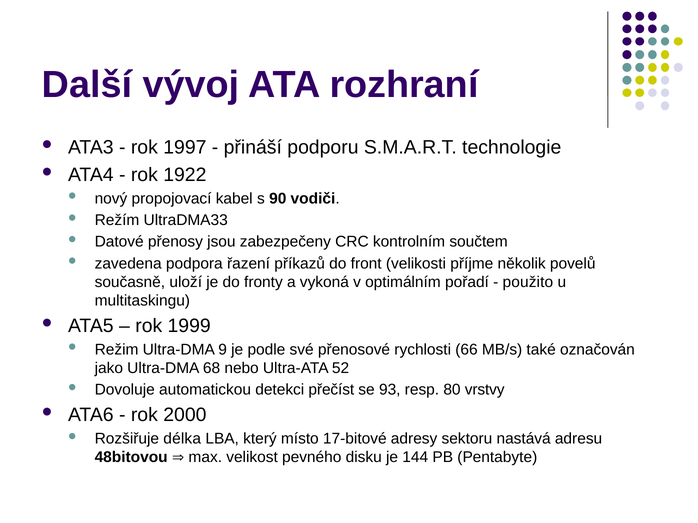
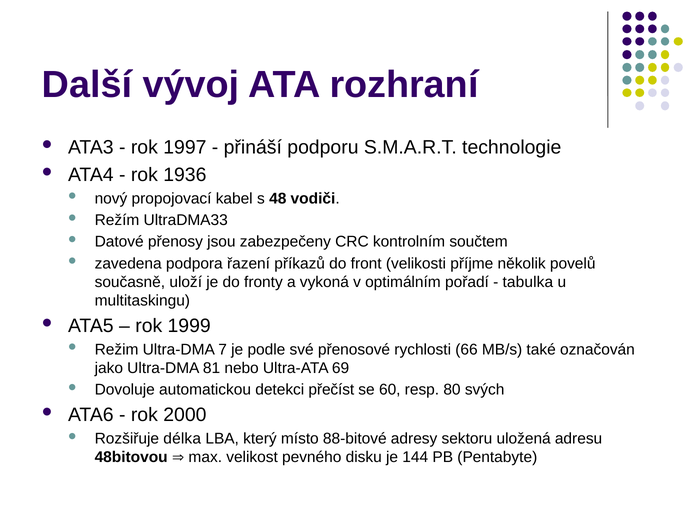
1922: 1922 -> 1936 (185, 175)
90: 90 -> 48 (278, 199)
použito: použito -> tabulka (528, 282)
9: 9 -> 7 (223, 350)
68: 68 -> 81 (212, 368)
52: 52 -> 69 (341, 368)
93: 93 -> 60 (390, 390)
vrstvy: vrstvy -> svých (485, 390)
17-bitové: 17-bitové -> 88-bitové (355, 439)
nastává: nastává -> uložená (524, 439)
